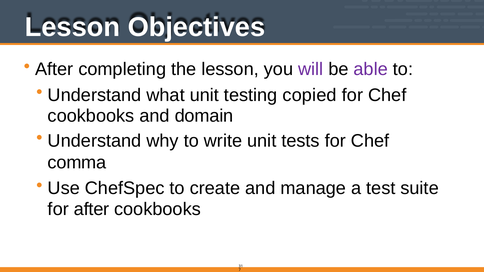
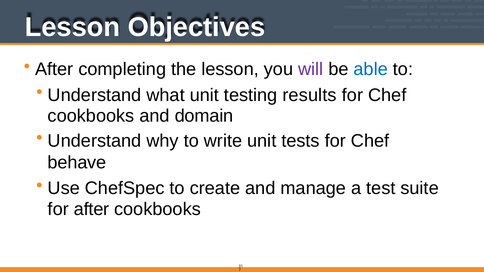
able colour: purple -> blue (371, 69)
copied: copied -> results (310, 95)
comma: comma -> behave (77, 163)
